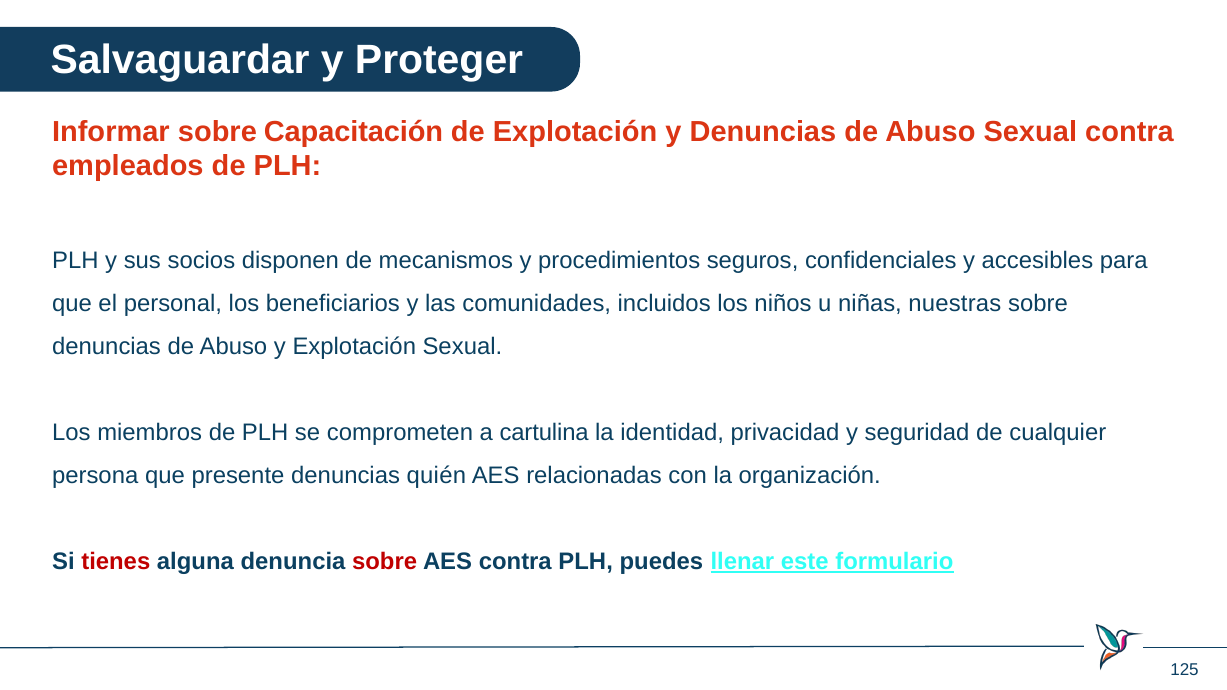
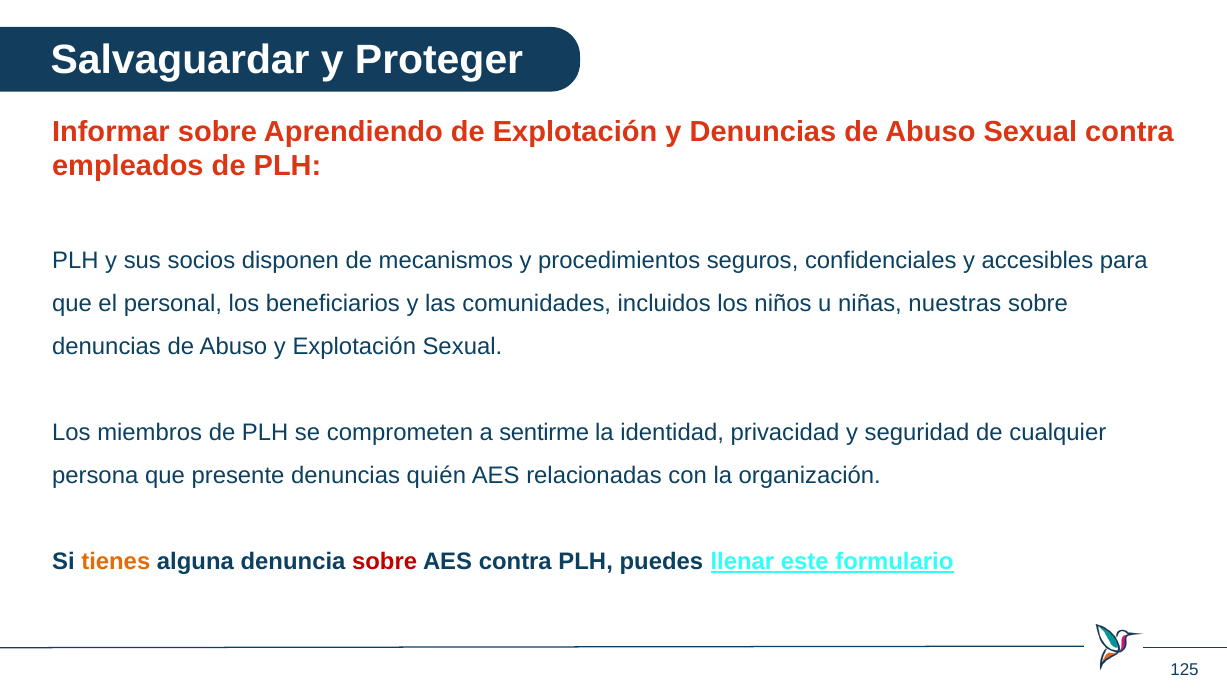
Capacitación: Capacitación -> Aprendiendo (353, 132)
cartulina: cartulina -> sentirme (544, 433)
tienes colour: red -> orange (116, 562)
